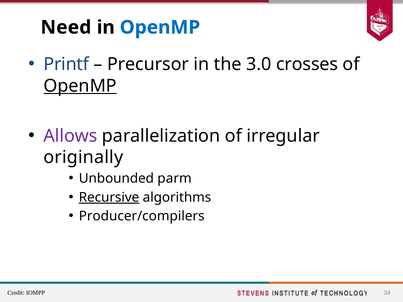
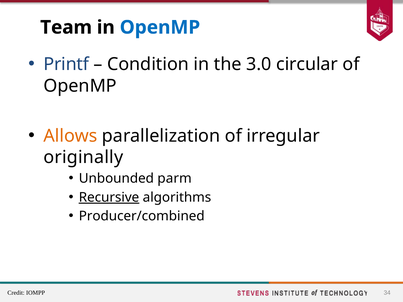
Need: Need -> Team (66, 27)
Precursor: Precursor -> Condition (148, 64)
crosses: crosses -> circular (307, 64)
OpenMP underline: present -> none (80, 86)
Allows colour: purple -> orange (70, 136)
Producer/compilers: Producer/compilers -> Producer/combined (142, 216)
